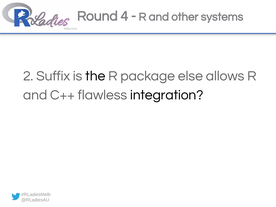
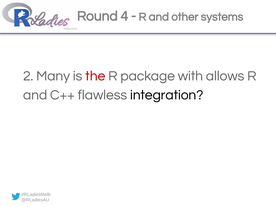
Suffix: Suffix -> Many (53, 76)
the colour: black -> red (95, 76)
else: else -> with (191, 76)
